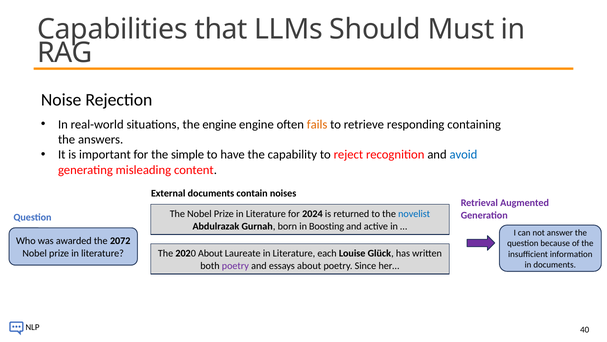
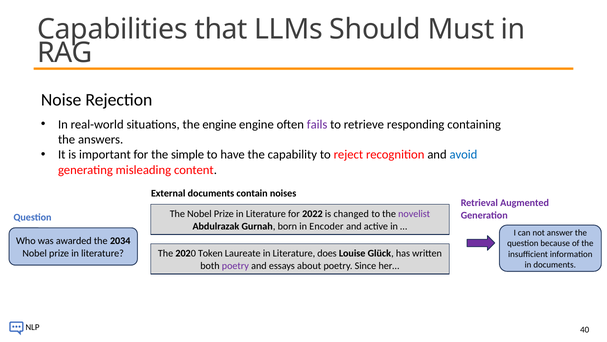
fails colour: orange -> purple (317, 124)
2024: 2024 -> 2022 (312, 214)
returned: returned -> changed (351, 214)
novelist colour: blue -> purple (414, 214)
Boosting: Boosting -> Encoder (326, 226)
2072: 2072 -> 2034 (120, 241)
2020 About: About -> Token (210, 253)
each: each -> does (327, 253)
